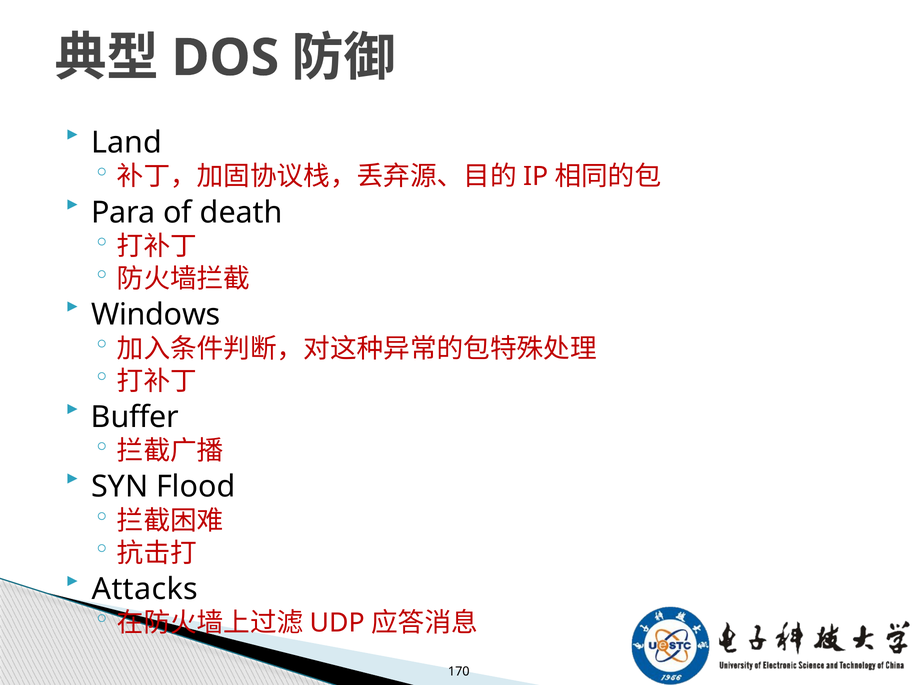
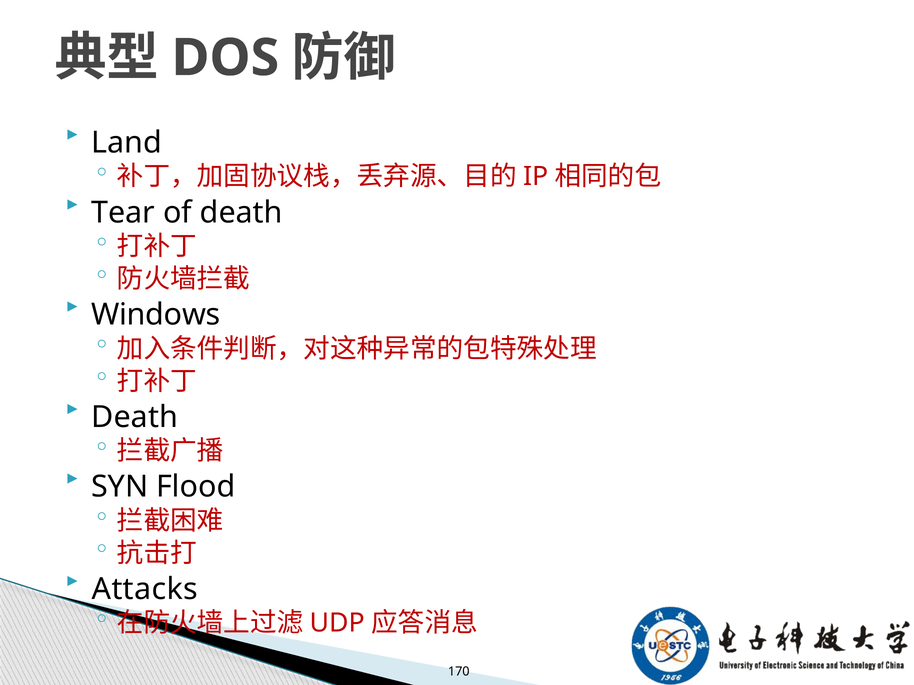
Para: Para -> Tear (123, 213)
Buffer: Buffer -> Death (135, 417)
